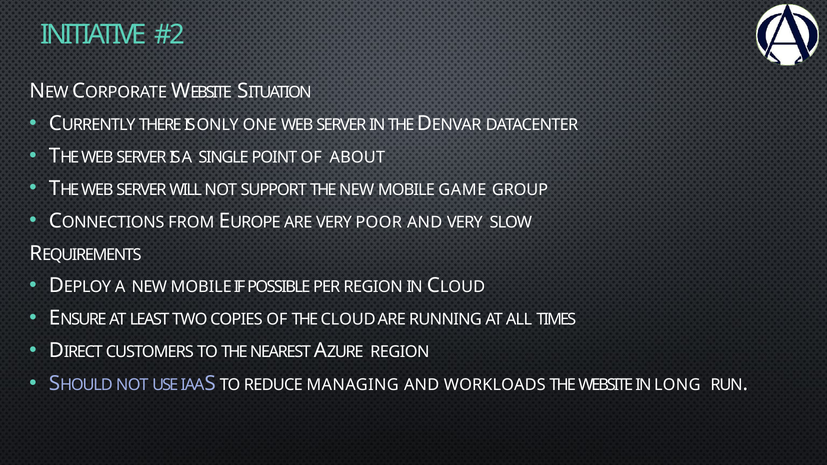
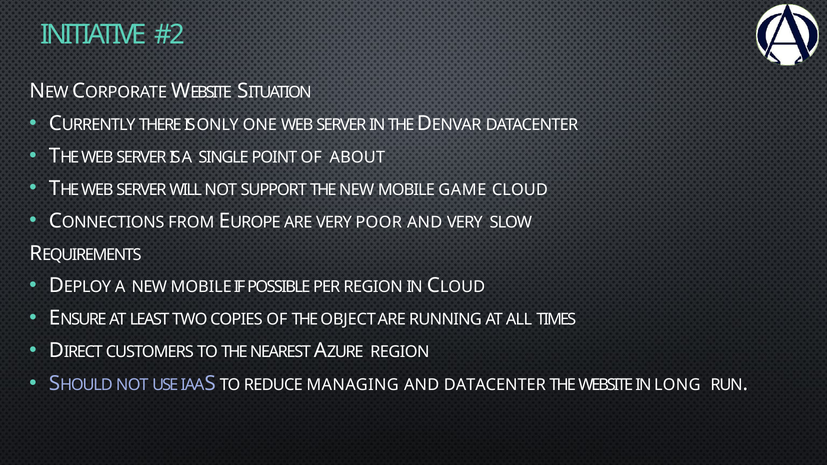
GROUP: GROUP -> CLOUD (520, 190)
CLOUD: CLOUD -> OBJECT (348, 320)
AND WORKLOADS: WORKLOADS -> DATACENTER (495, 385)
